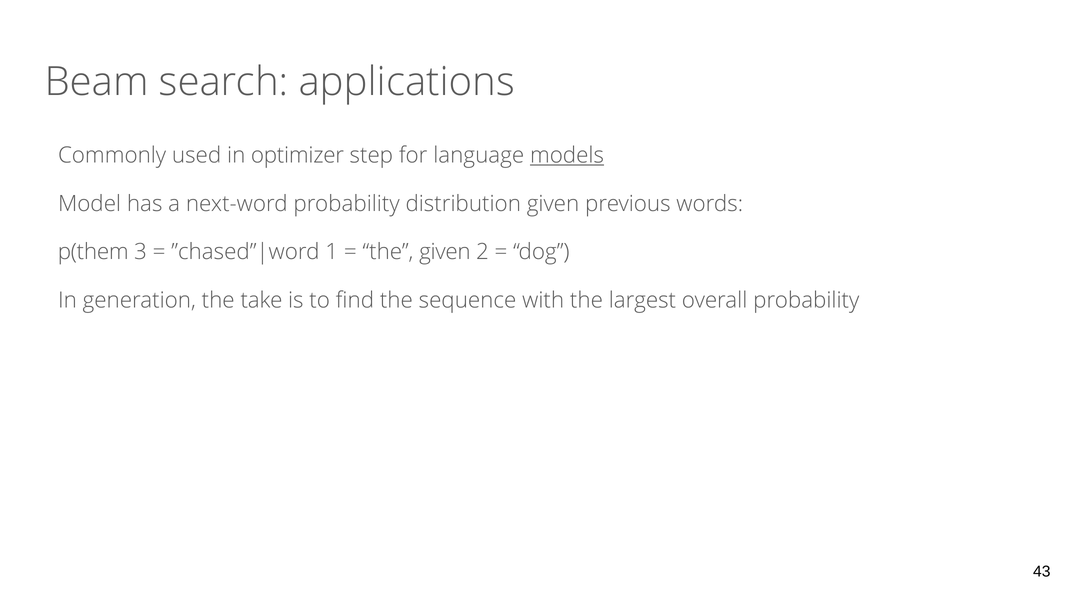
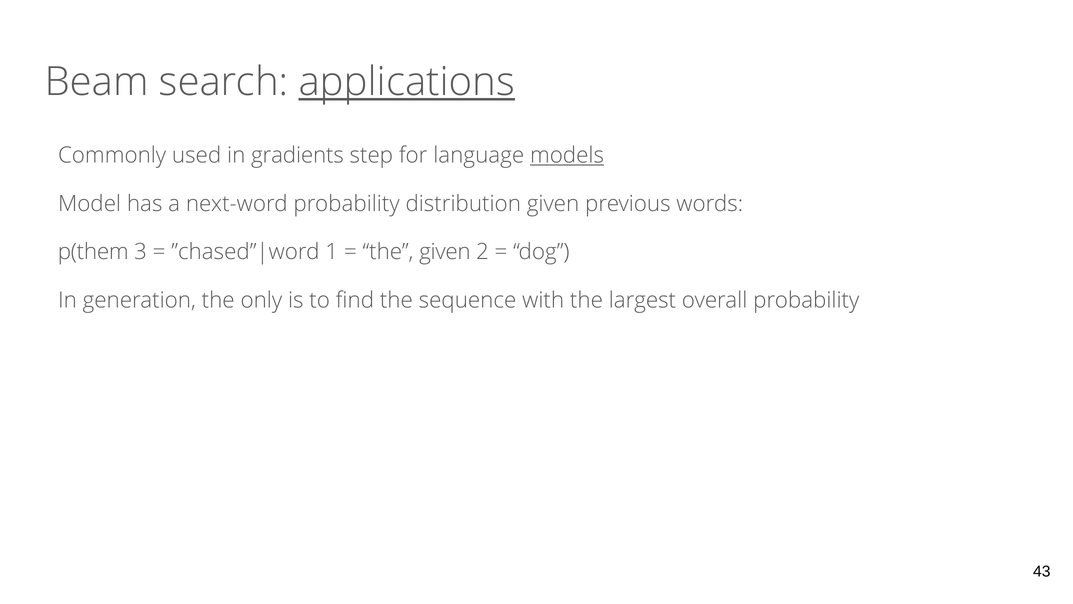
applications underline: none -> present (407, 82)
optimizer: optimizer -> gradients (297, 155)
take: take -> only (261, 300)
